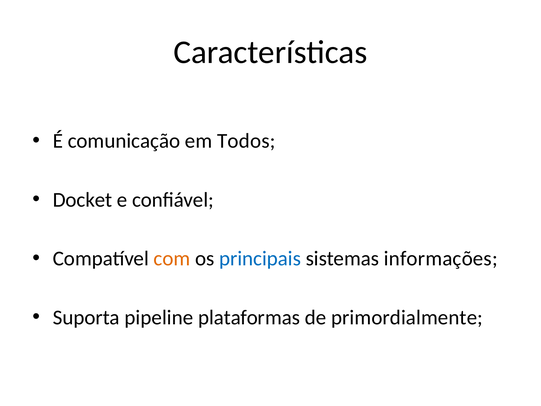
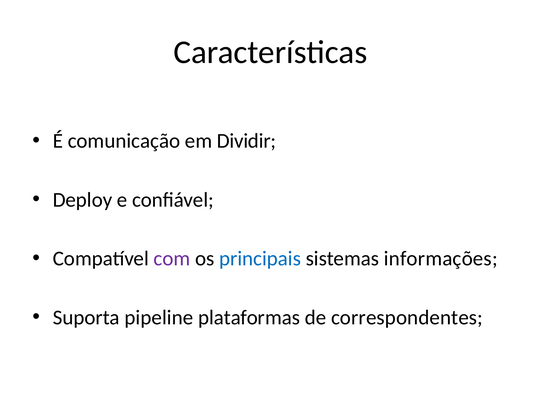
Todos: Todos -> Dividir (246, 141)
Docket: Docket -> Deploy (82, 200)
com colour: orange -> purple (172, 259)
primordialmente: primordialmente -> correspondentes (407, 317)
